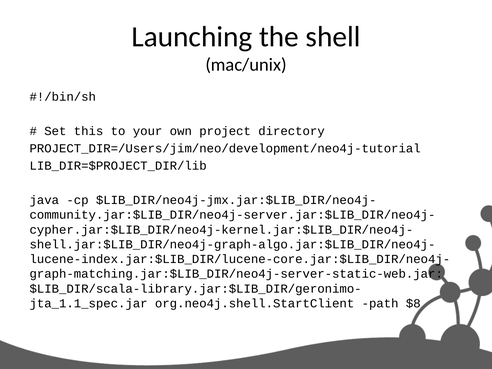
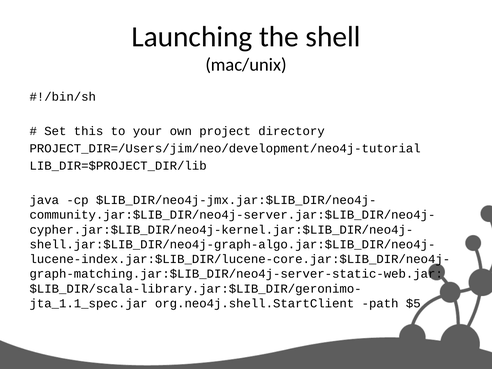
$8: $8 -> $5 (413, 303)
